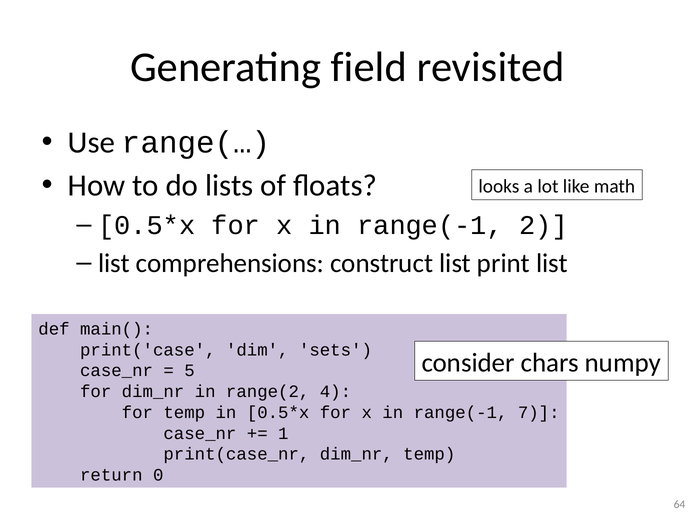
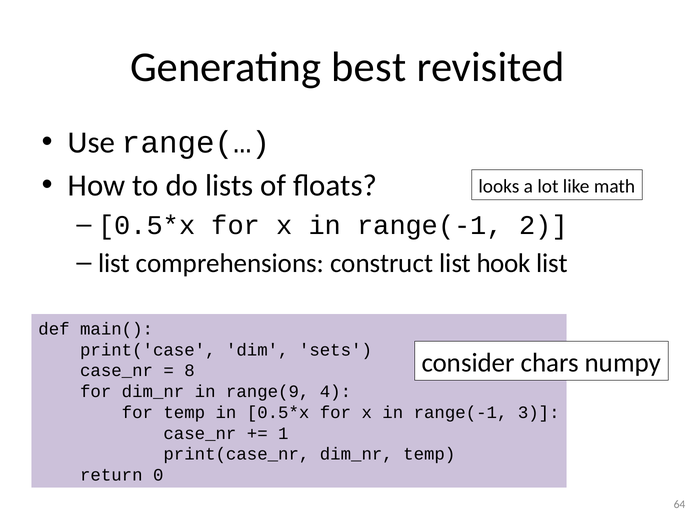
field: field -> best (369, 67)
print: print -> hook (504, 263)
5: 5 -> 8 (189, 371)
range(2: range(2 -> range(9 (268, 392)
7: 7 -> 3 (539, 413)
